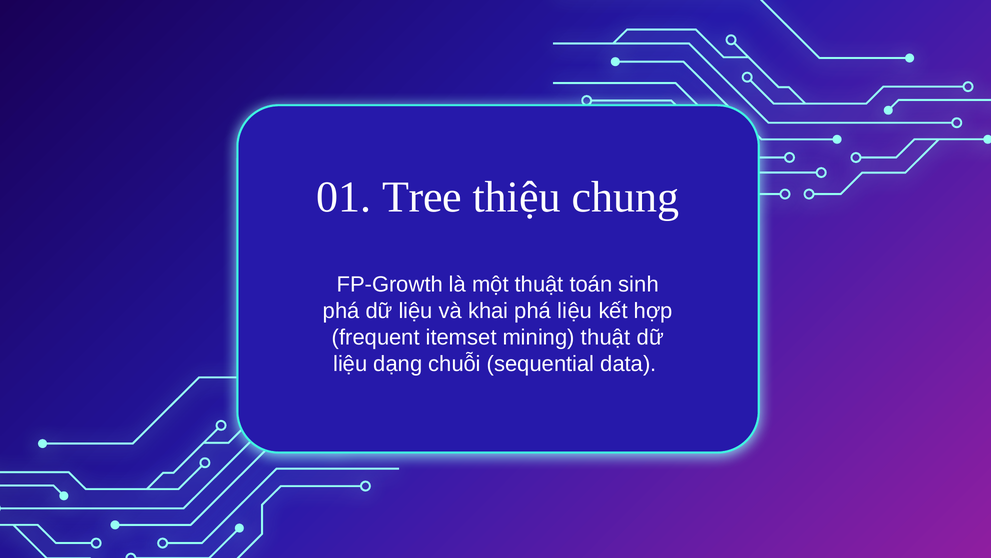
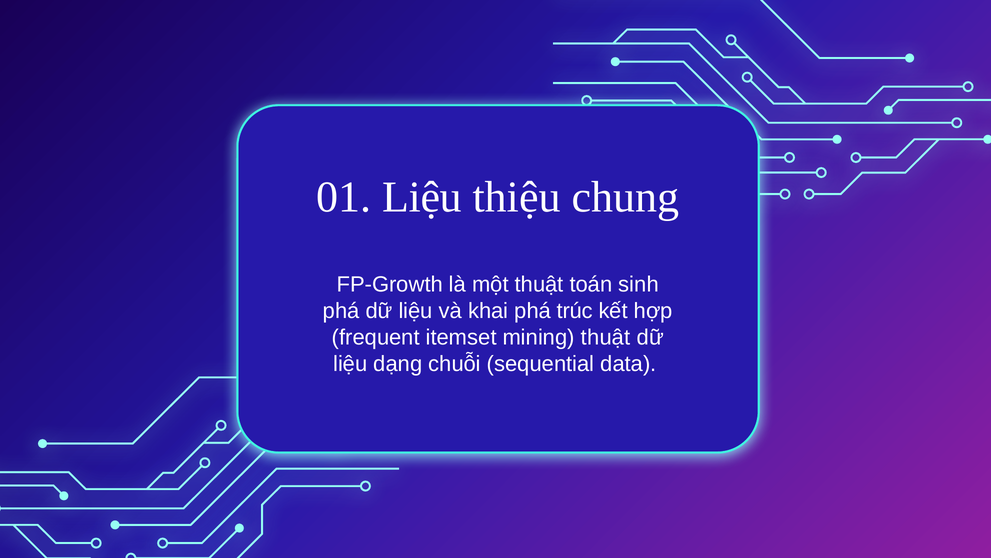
01 Tree: Tree -> Liệu (422, 197)
phá liệu: liệu -> trúc (575, 311)
